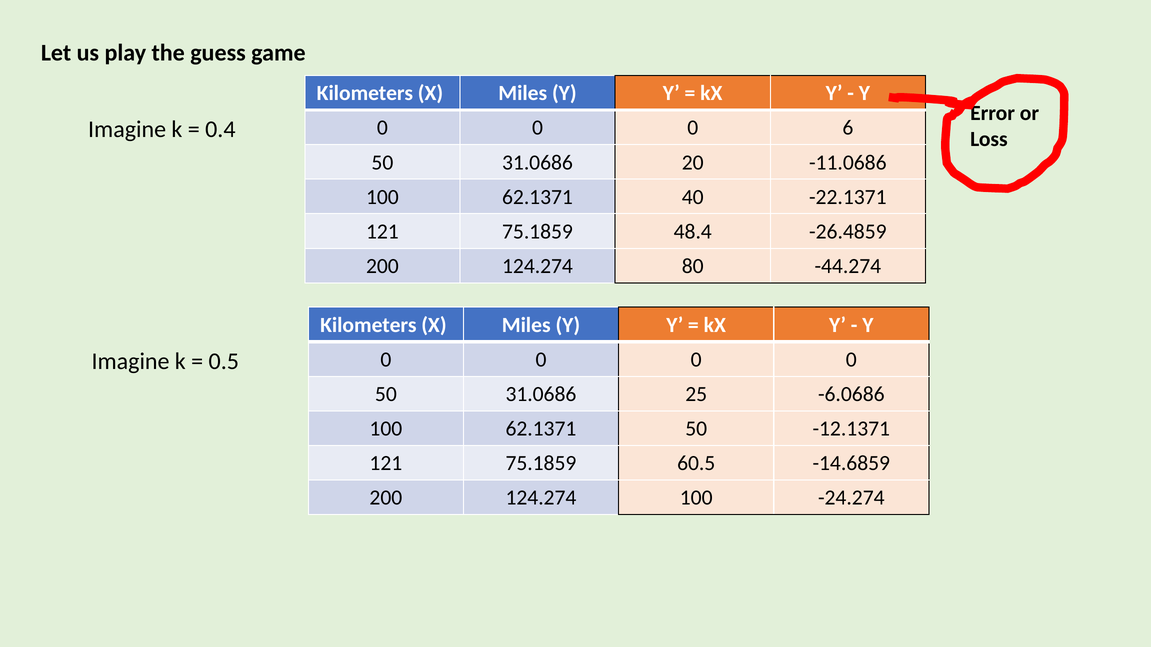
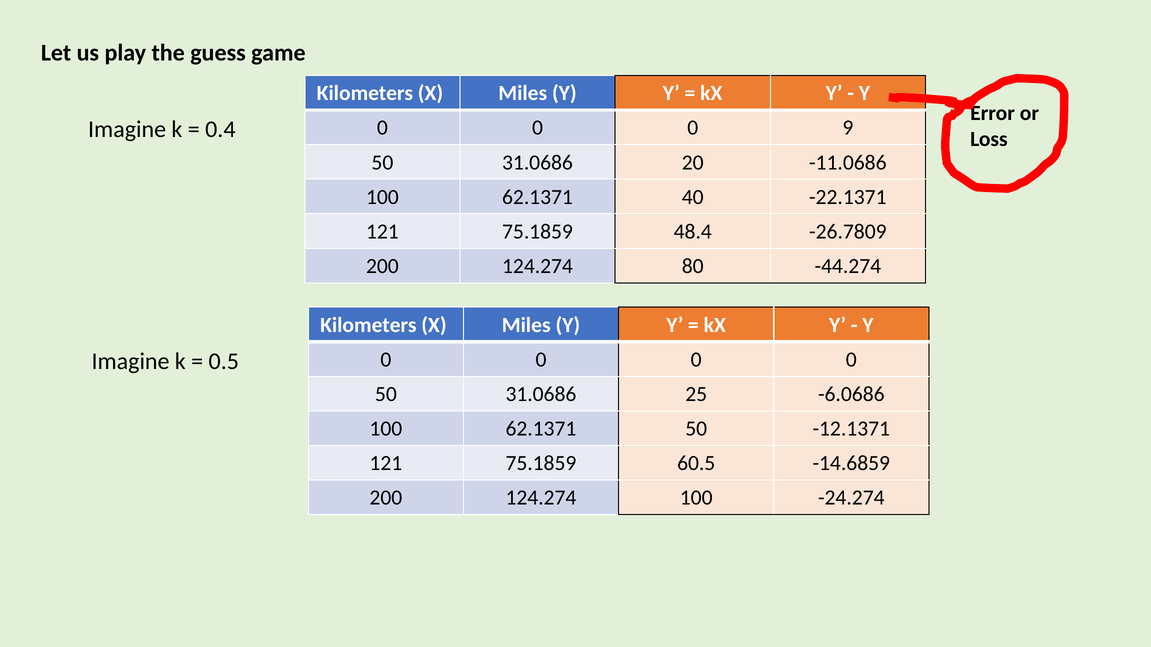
6: 6 -> 9 (848, 128)
-26.4859: -26.4859 -> -26.7809 (848, 232)
